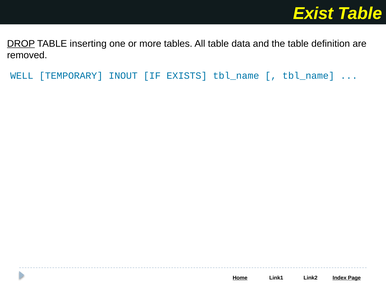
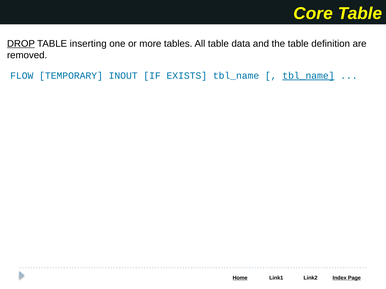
Exist: Exist -> Core (313, 13)
WELL: WELL -> FLOW (22, 76)
tbl_name underline: none -> present (308, 76)
